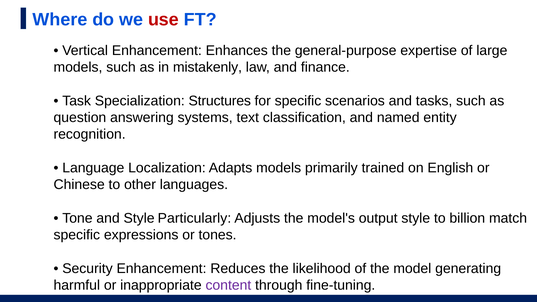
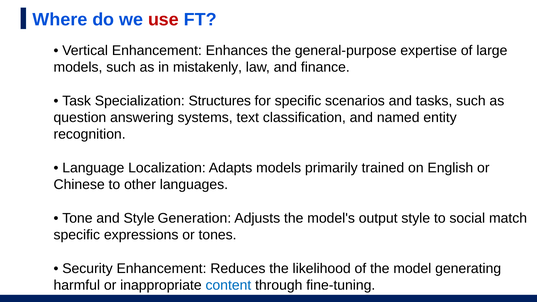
Particularly: Particularly -> Generation (194, 218)
billion: billion -> social (467, 218)
content colour: purple -> blue (228, 285)
